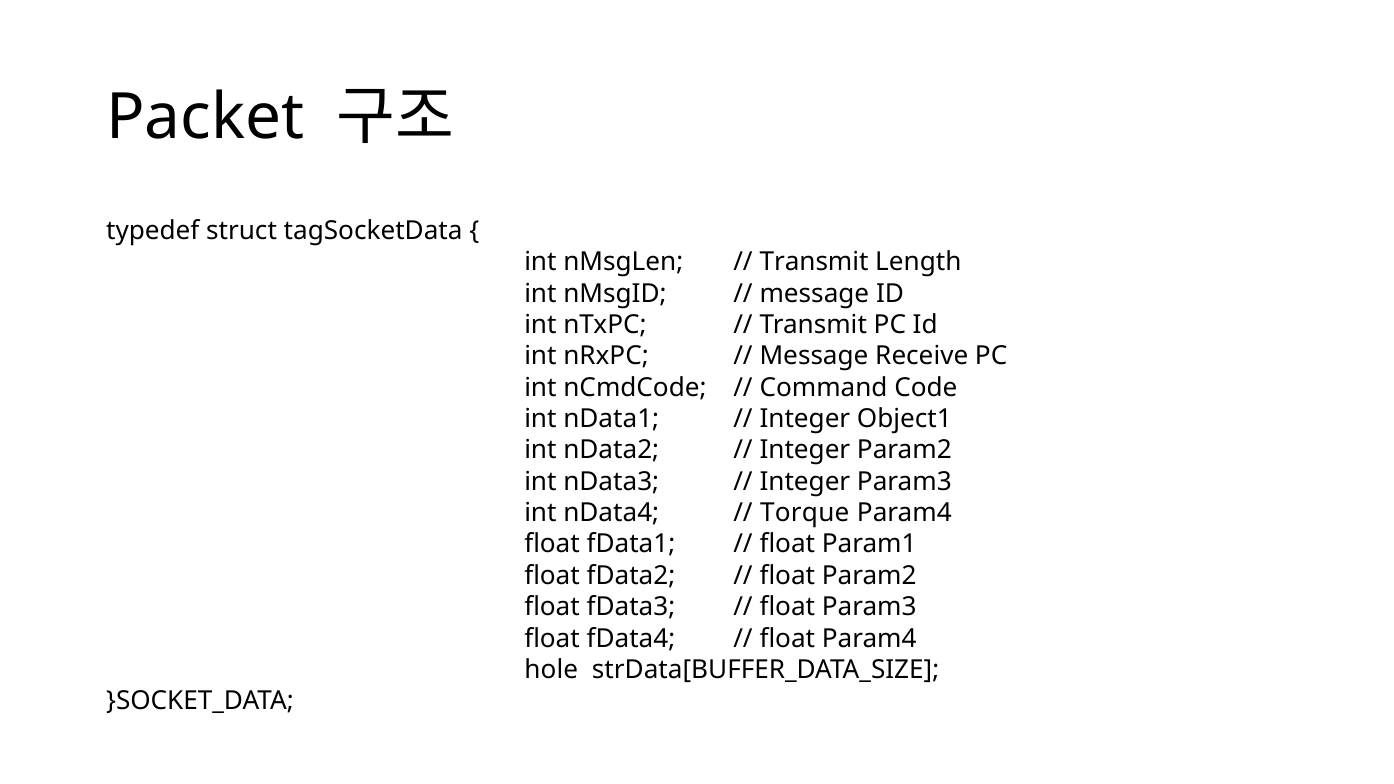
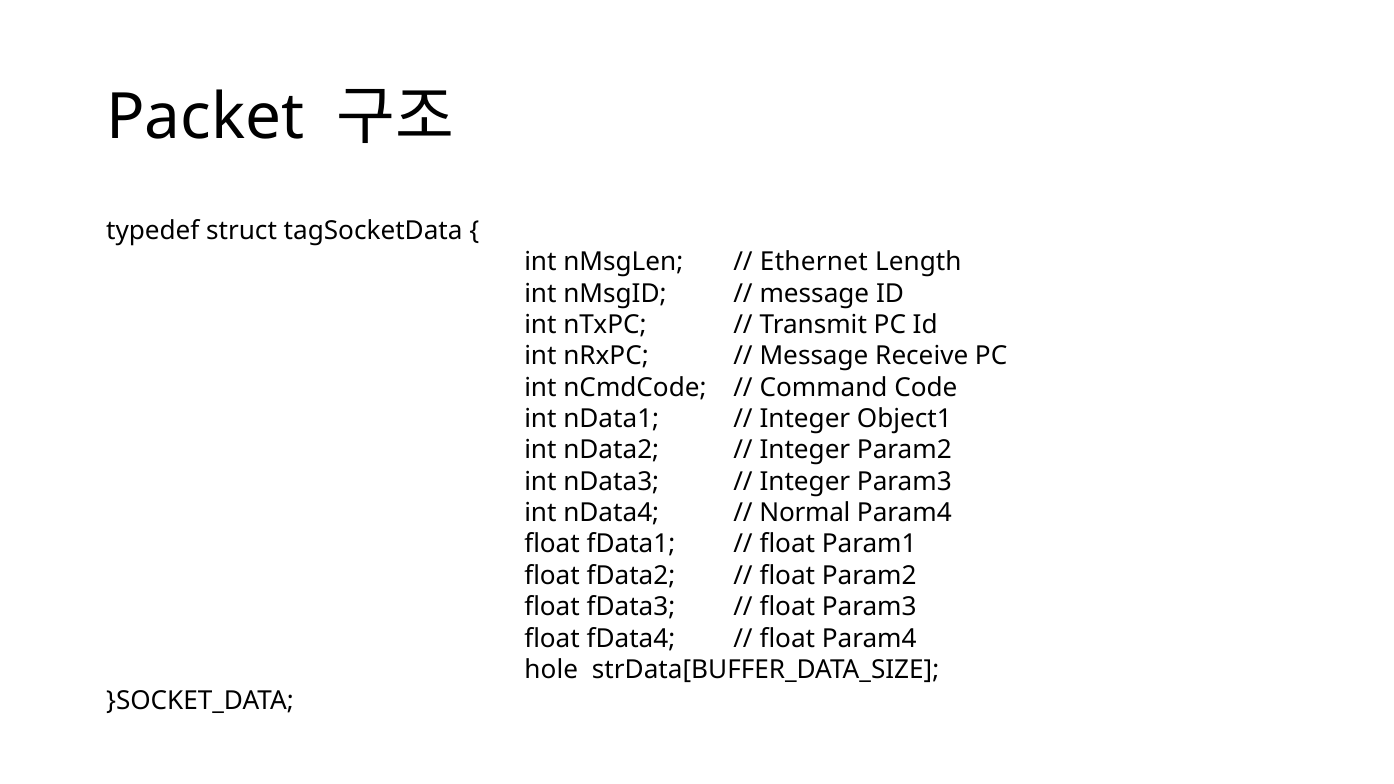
Transmit: Transmit -> Ethernet (814, 262)
Torque: Torque -> Normal (805, 513)
